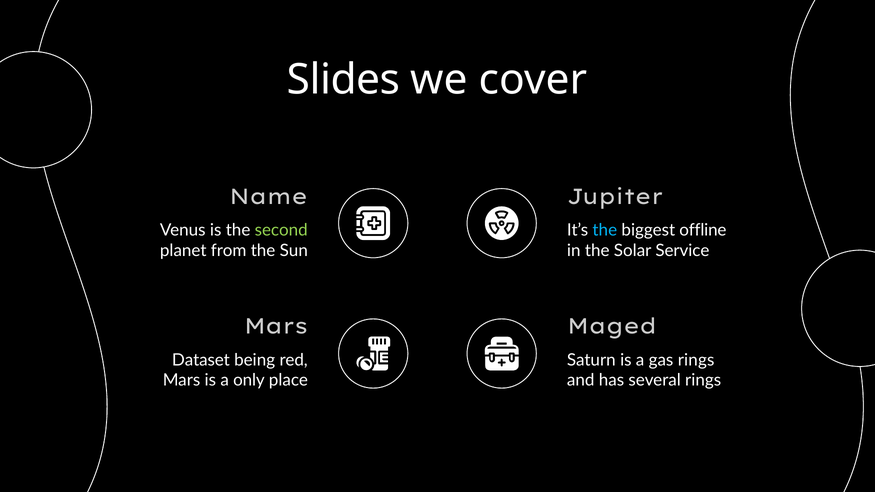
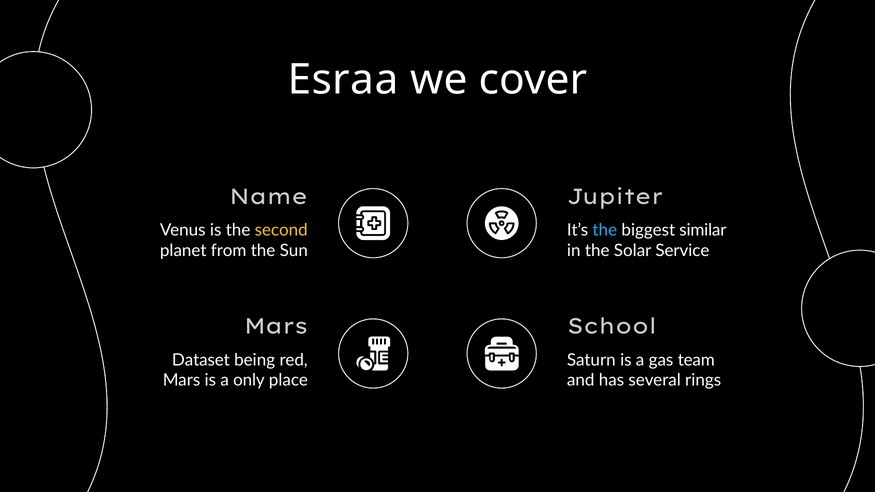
Slides: Slides -> Esraa (343, 80)
second colour: light green -> yellow (281, 230)
offline: offline -> similar (703, 230)
Maged: Maged -> School (612, 327)
gas rings: rings -> team (696, 360)
